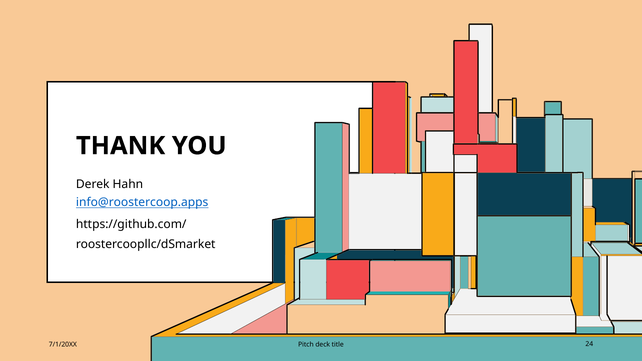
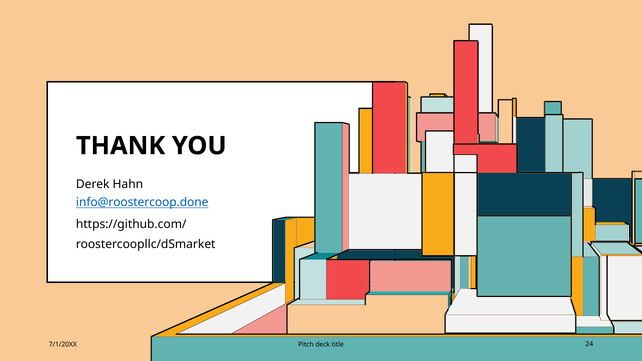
info@roostercoop.apps: info@roostercoop.apps -> info@roostercoop.done (142, 202)
